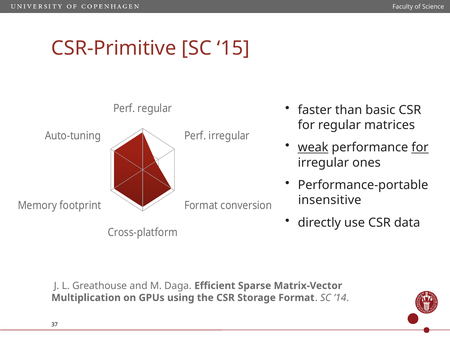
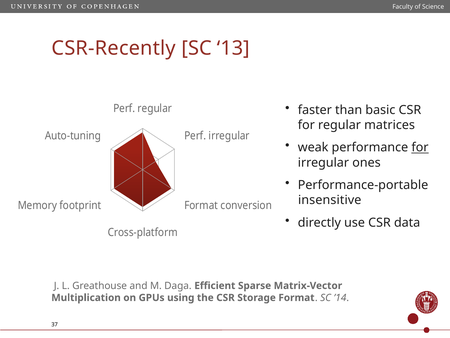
CSR-Primitive: CSR-Primitive -> CSR-Recently (114, 48)
15: 15 -> 13 (233, 48)
weak underline: present -> none (313, 147)
